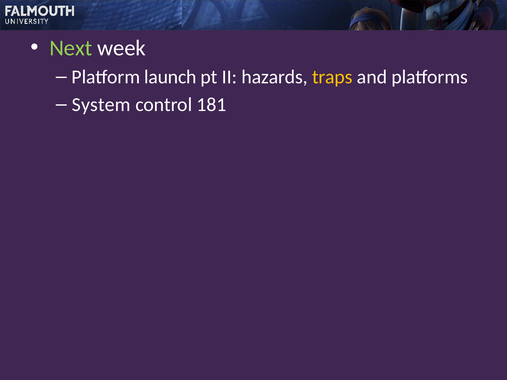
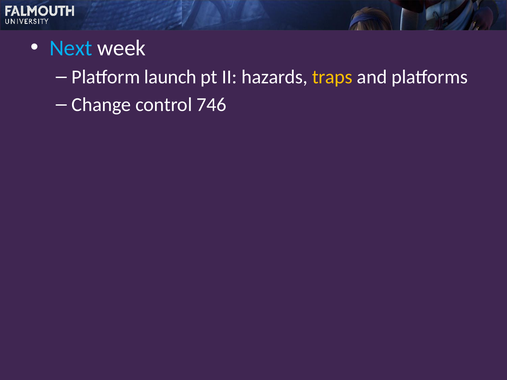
Next colour: light green -> light blue (71, 48)
System: System -> Change (101, 105)
181: 181 -> 746 (212, 105)
